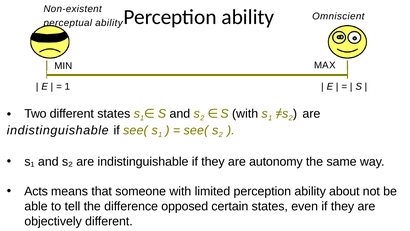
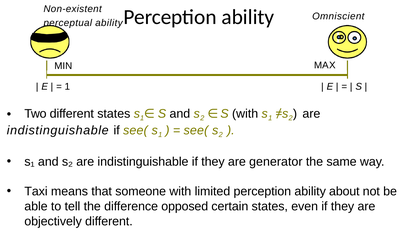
autonomy: autonomy -> generator (276, 161)
Acts: Acts -> Taxi (36, 191)
